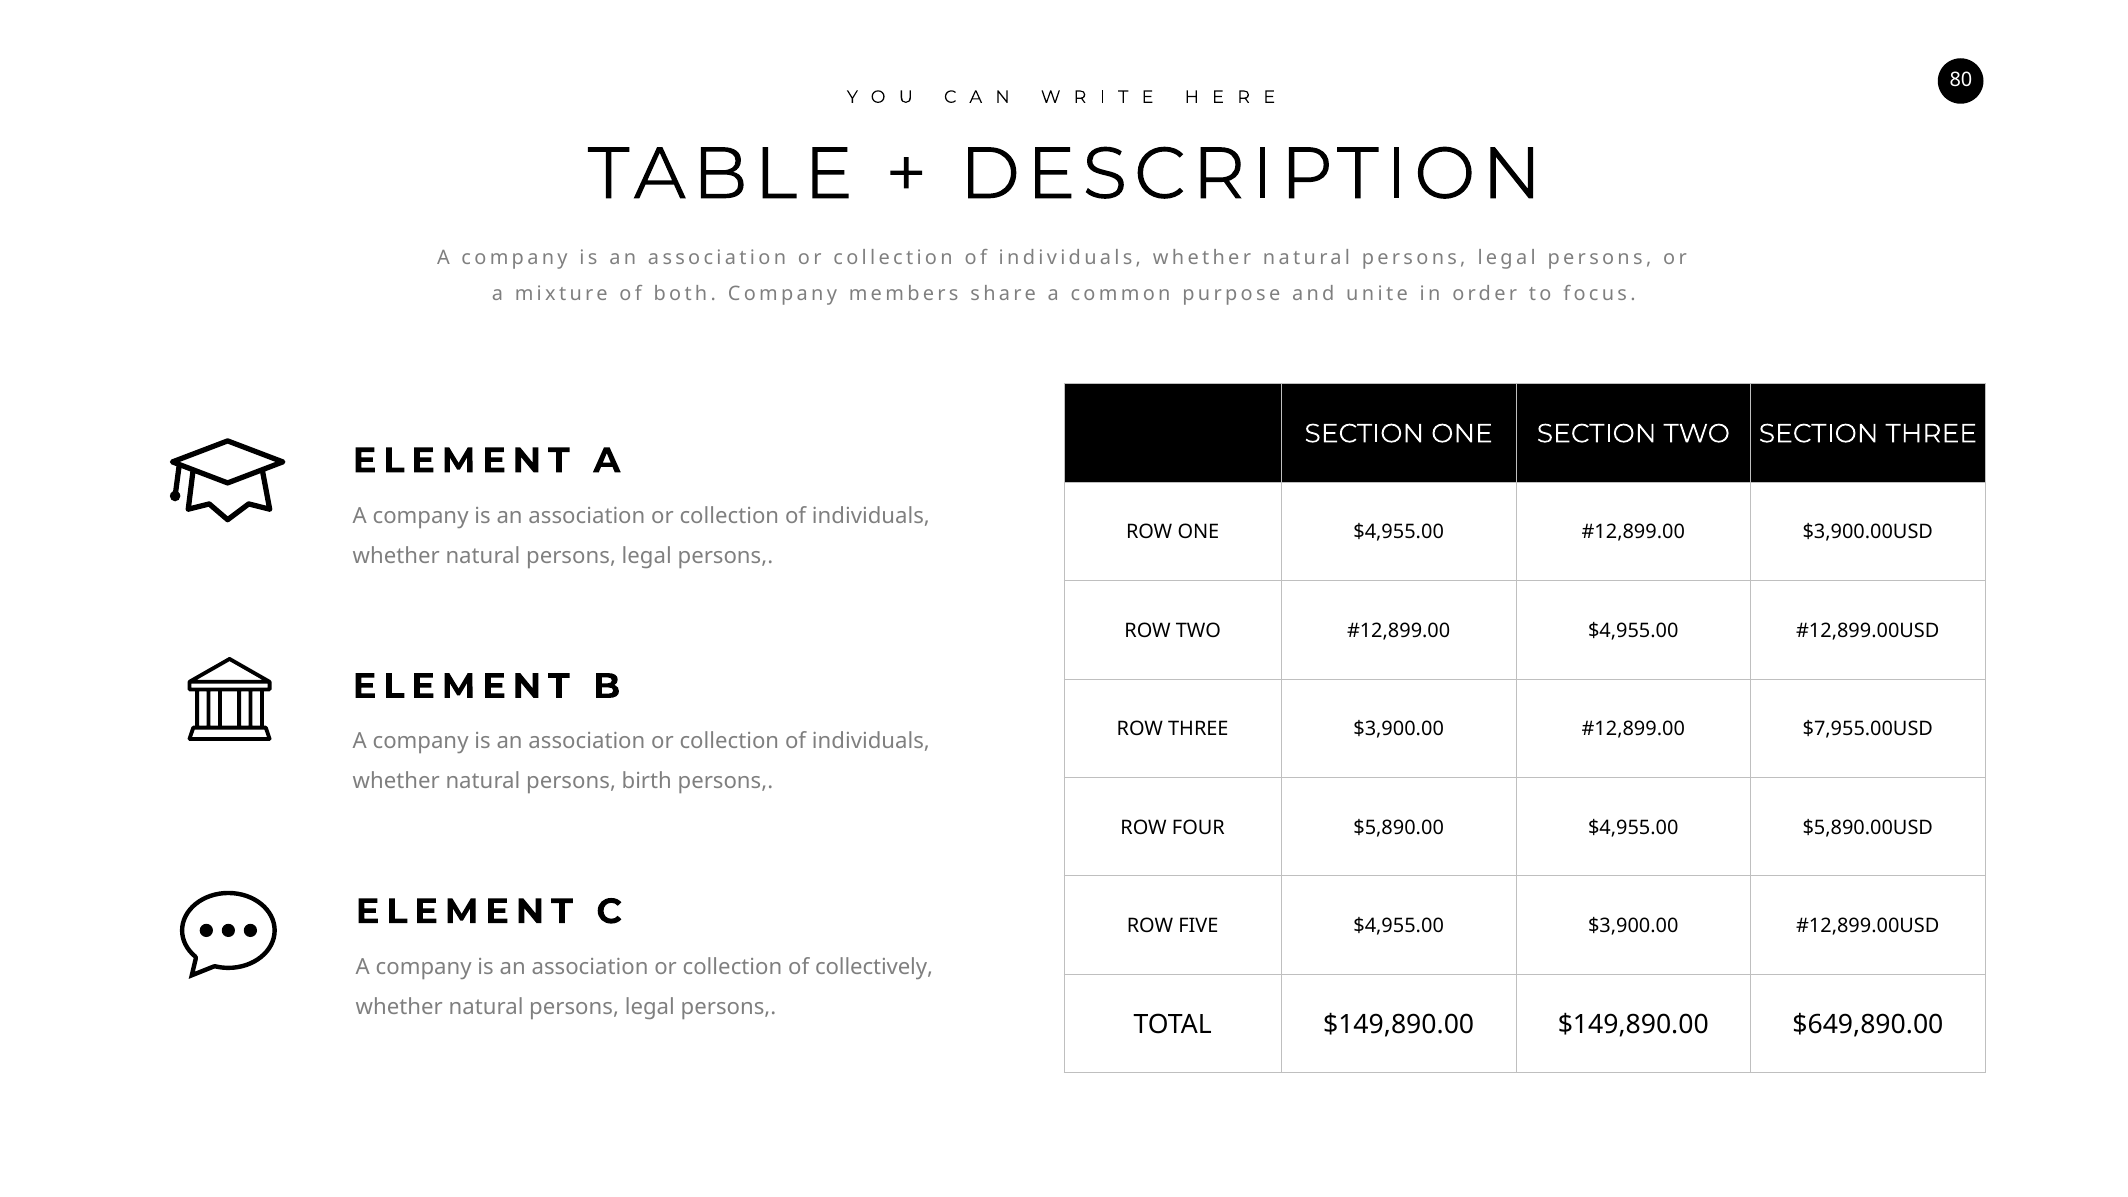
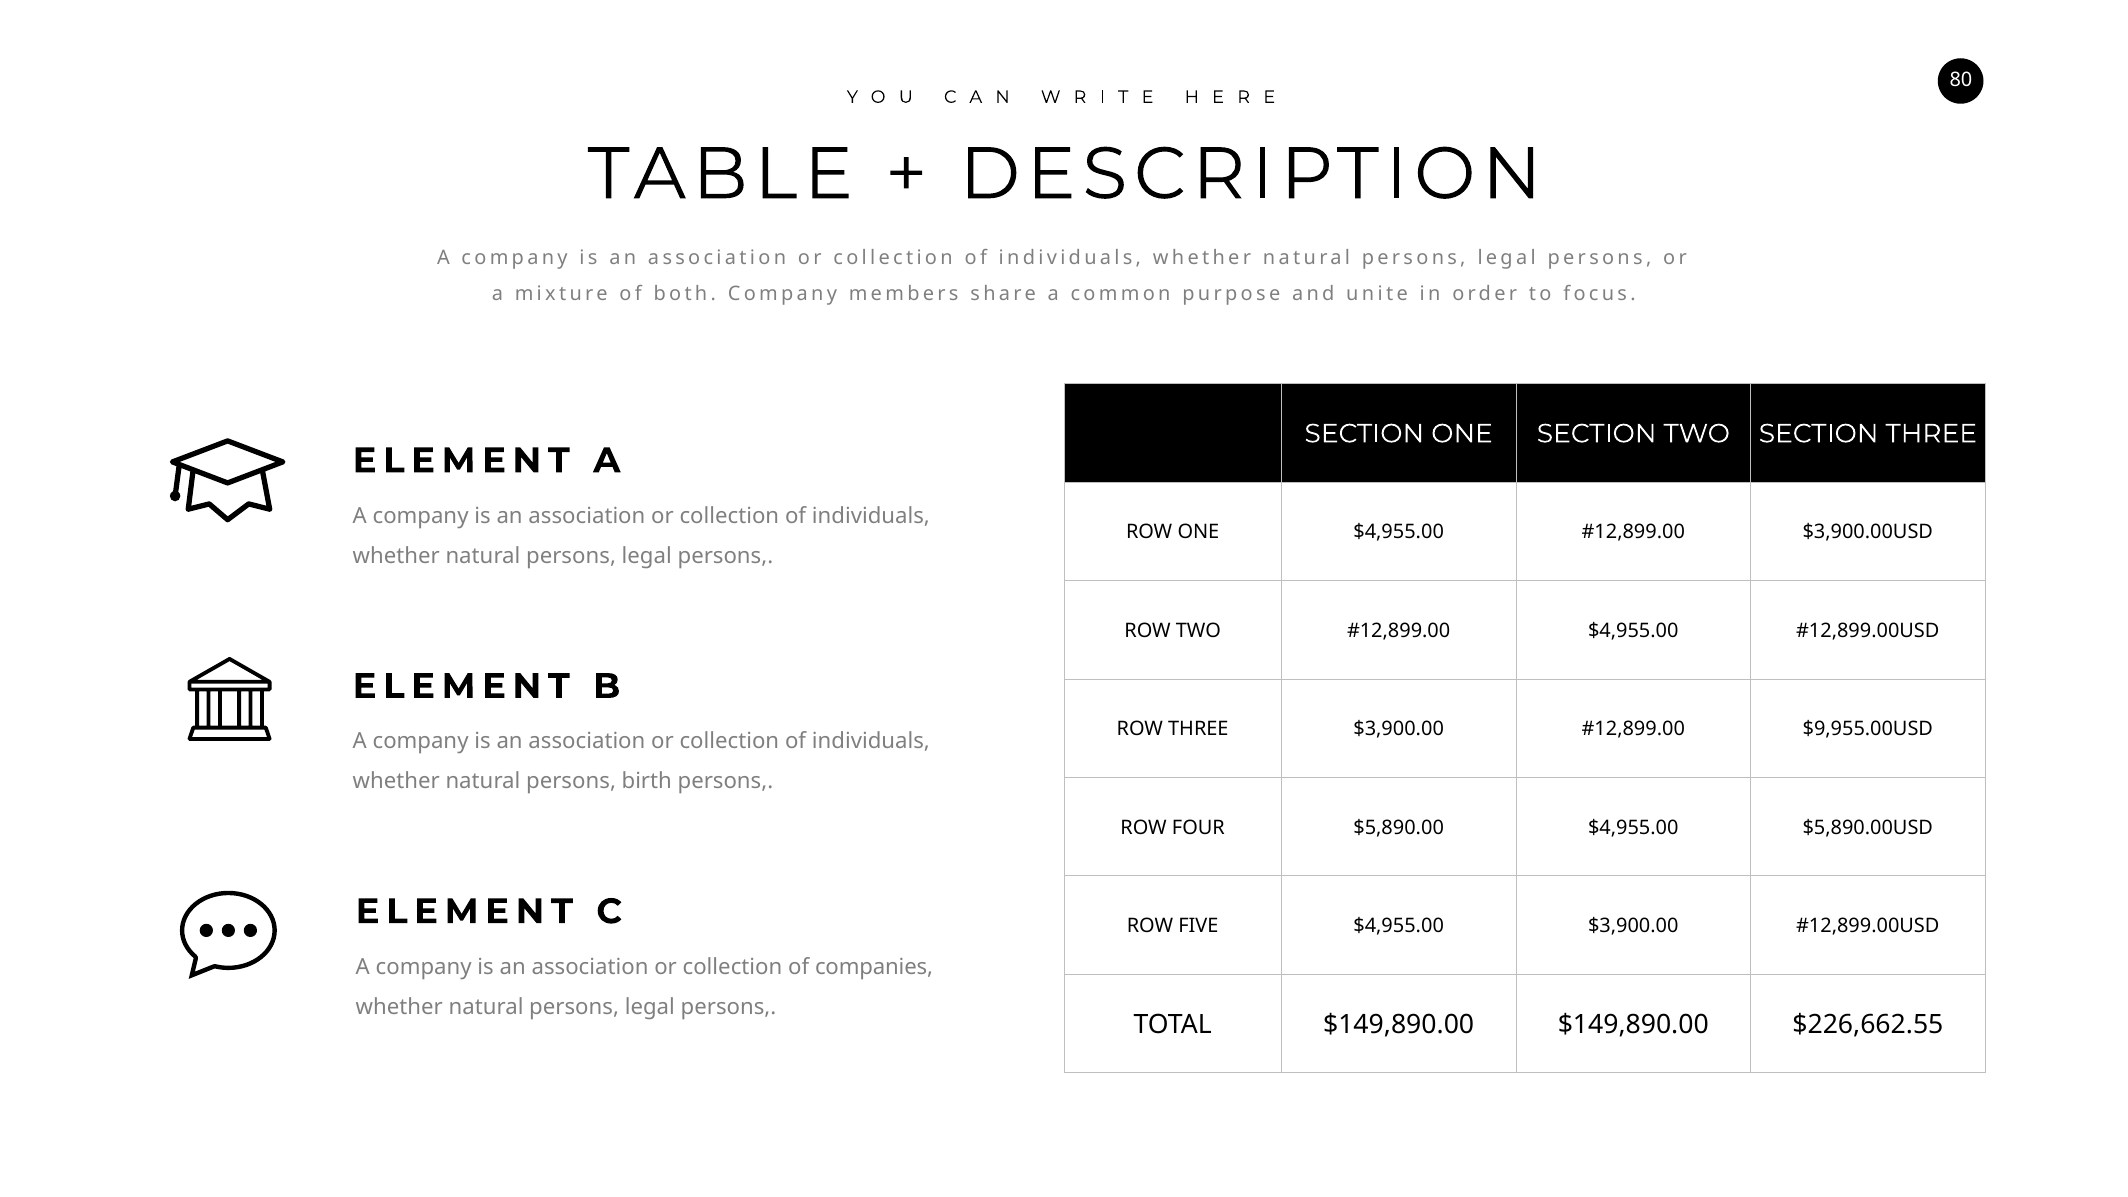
$7,955.00USD: $7,955.00USD -> $9,955.00USD (1868, 729)
collectively: collectively -> companies (874, 967)
$649,890.00: $649,890.00 -> $226,662.55 (1868, 1025)
